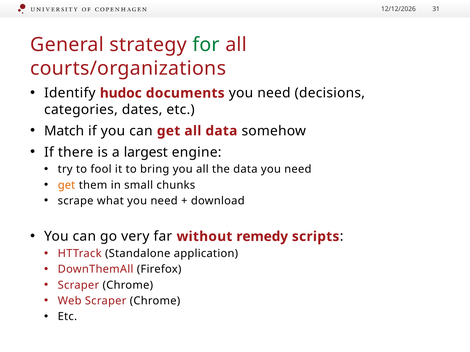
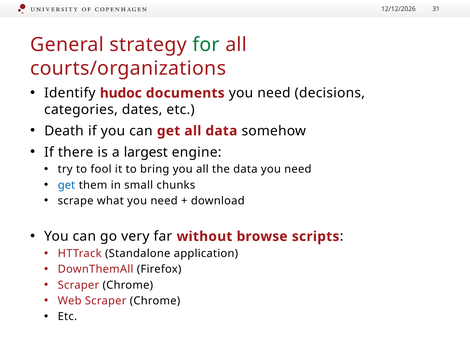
Match: Match -> Death (64, 131)
get colour: orange -> blue (67, 185)
remedy: remedy -> browse (262, 237)
